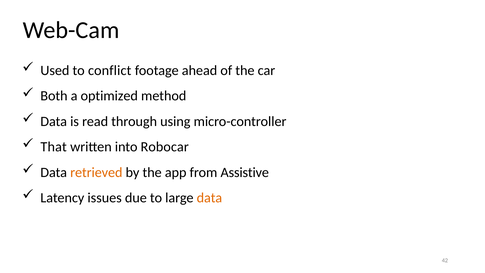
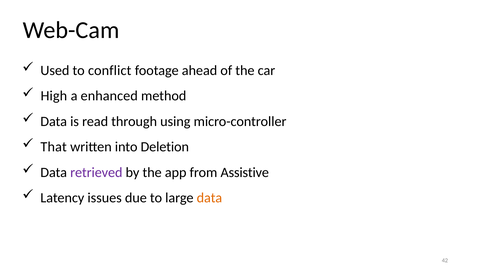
Both: Both -> High (54, 96)
optimized: optimized -> enhanced (109, 96)
Robocar: Robocar -> Deletion (165, 147)
retrieved colour: orange -> purple (96, 172)
